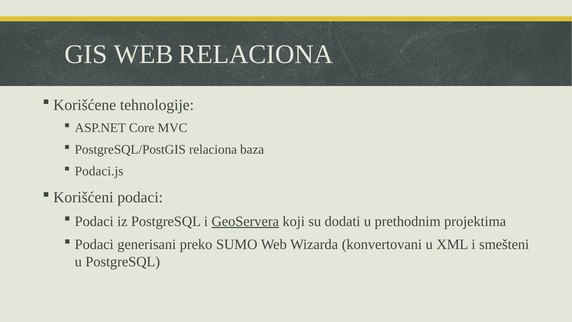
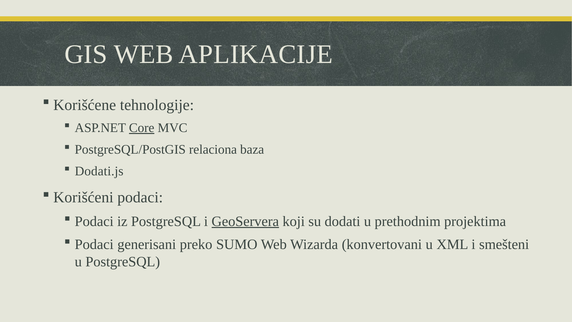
WEB RELACIONA: RELACIONA -> APLIKACIJE (256, 54)
Core underline: none -> present (142, 128)
Podaci.js: Podaci.js -> Dodati.js (99, 171)
